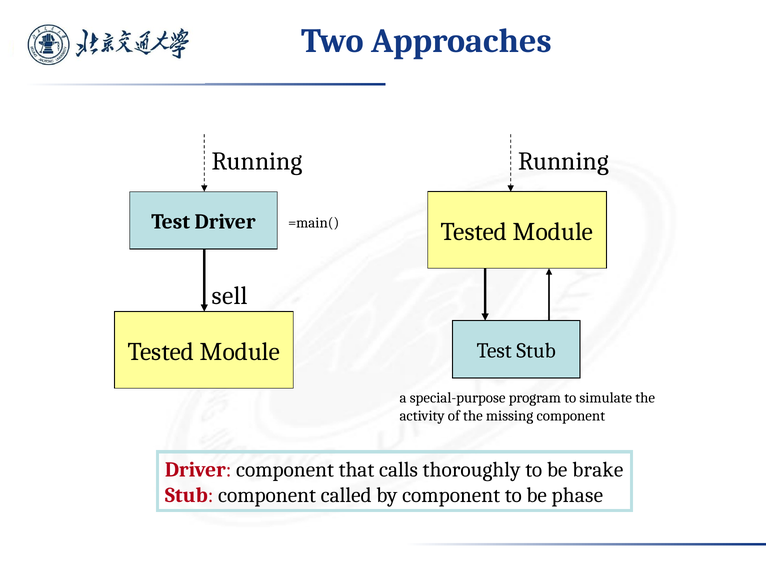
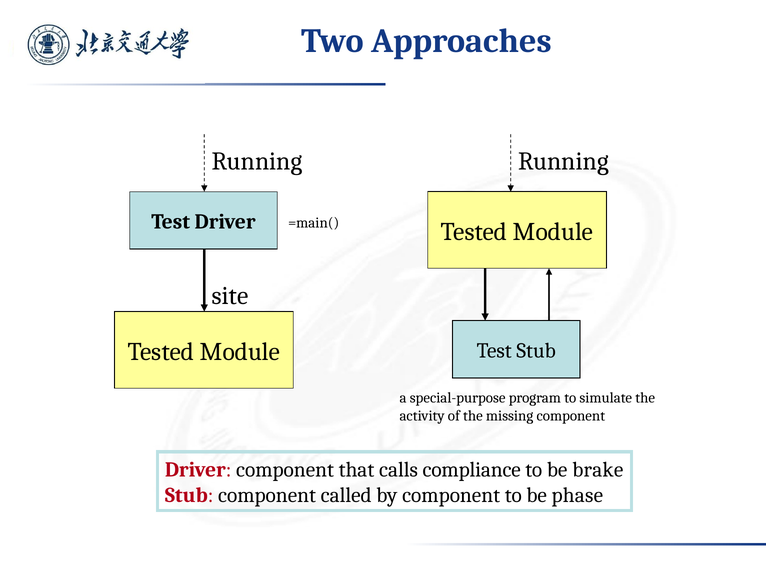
sell: sell -> site (230, 295)
thoroughly: thoroughly -> compliance (472, 469)
